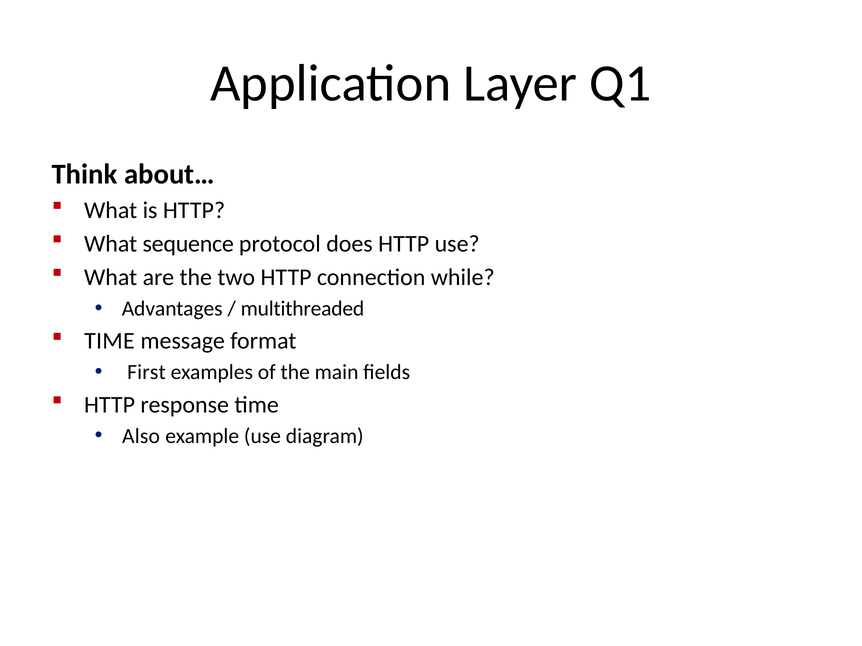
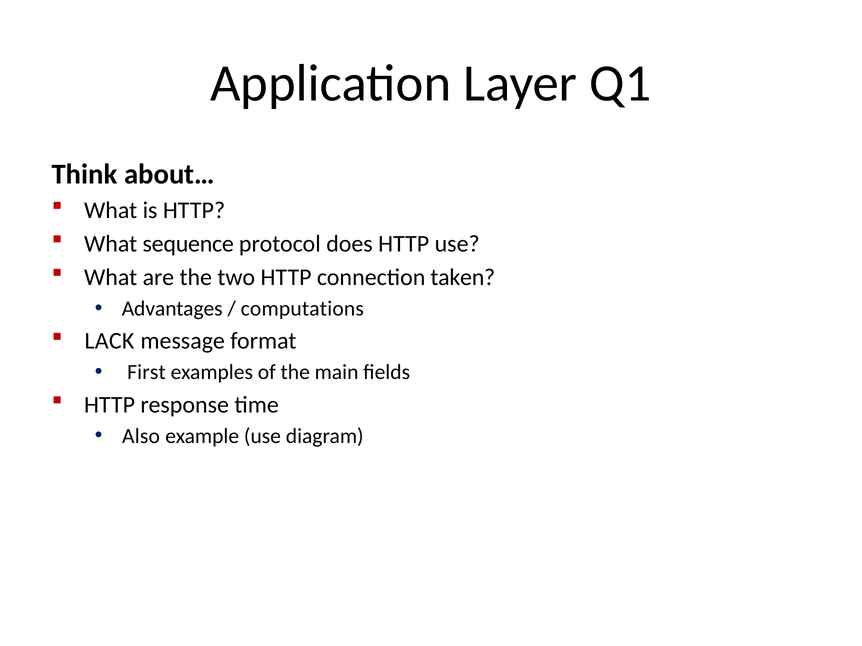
while: while -> taken (463, 278)
multithreaded: multithreaded -> computations (302, 309)
TIME: TIME -> LACK (109, 341)
